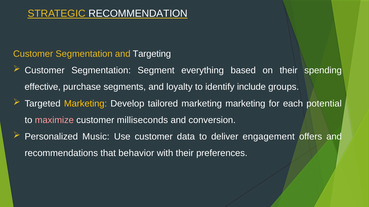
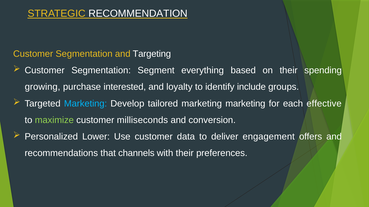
effective: effective -> growing (43, 87)
segments: segments -> interested (125, 87)
Marketing colour: yellow -> light blue (86, 104)
potential: potential -> effective (324, 104)
maximize colour: pink -> light green (54, 120)
Music: Music -> Lower (96, 137)
behavior: behavior -> channels (136, 154)
